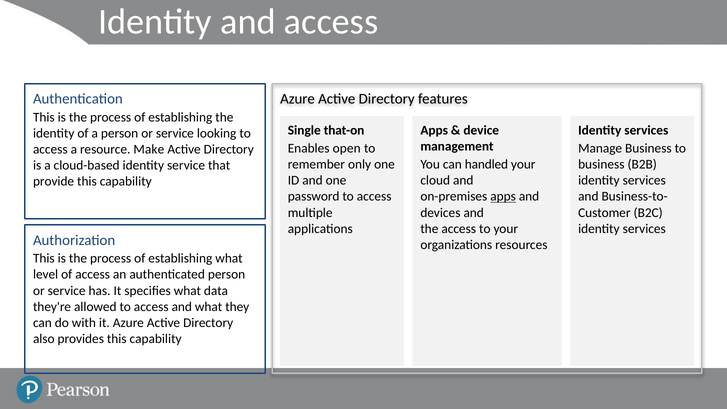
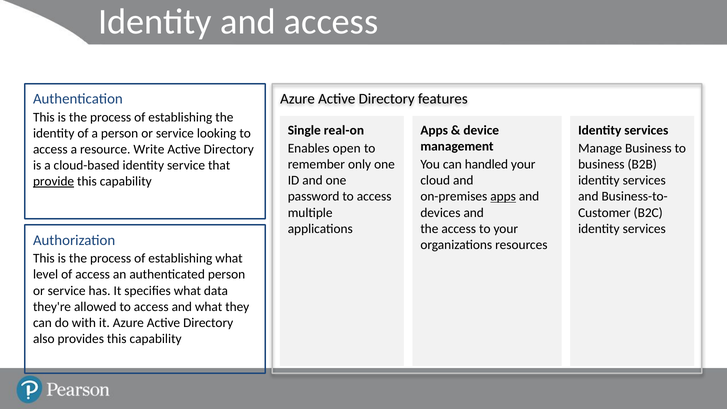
that-on: that-on -> real-on (344, 130)
Make: Make -> Write (149, 149)
provide underline: none -> present (54, 181)
